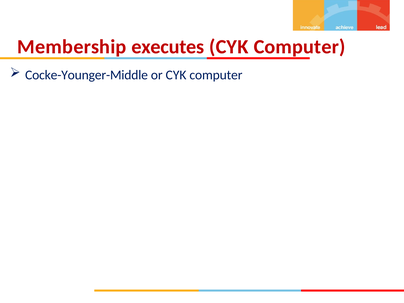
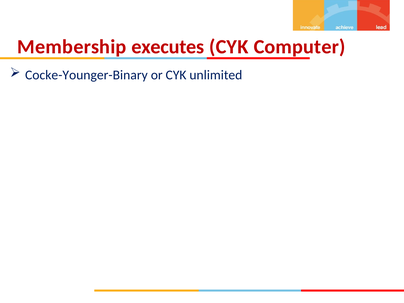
Cocke-Younger-Middle: Cocke-Younger-Middle -> Cocke-Younger-Binary (86, 75)
or CYK computer: computer -> unlimited (216, 75)
